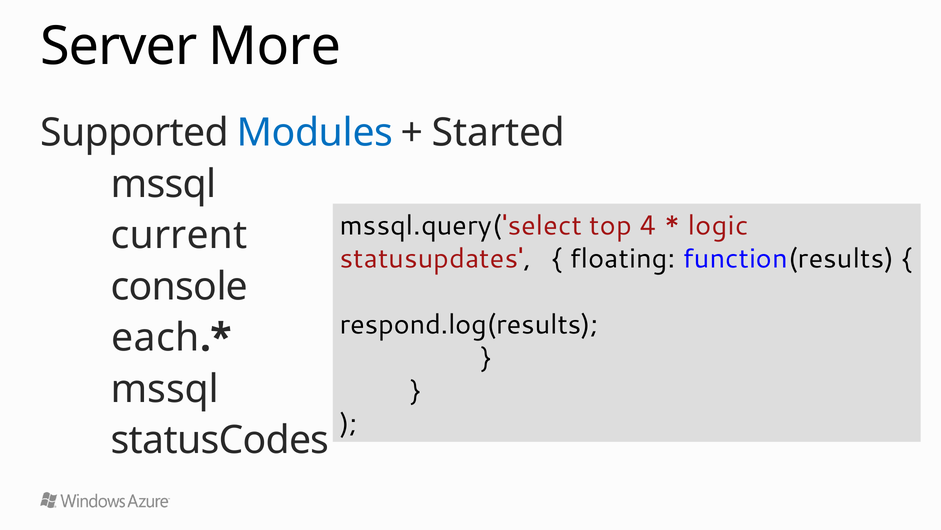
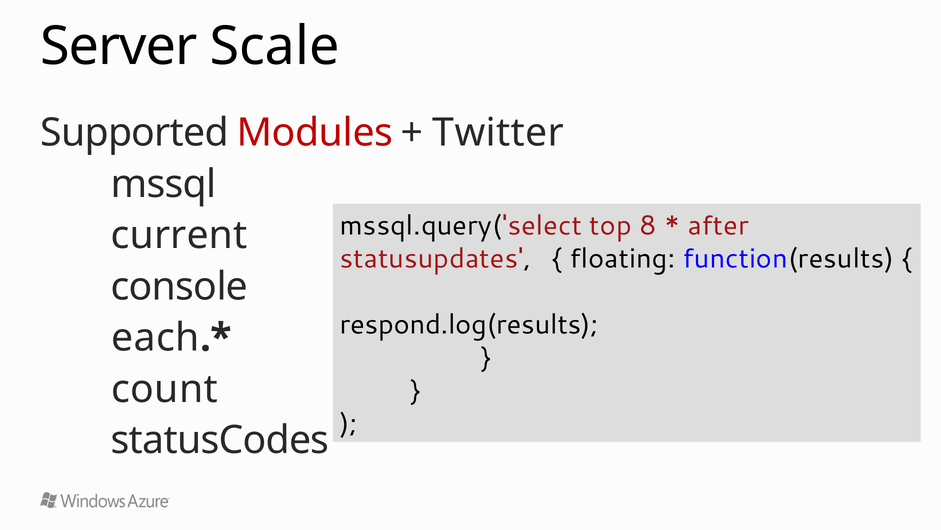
More: More -> Scale (274, 46)
Modules colour: blue -> red (315, 133)
Started: Started -> Twitter (498, 133)
4: 4 -> 8 (648, 225)
logic: logic -> after (718, 225)
mssql: mssql -> count (165, 389)
